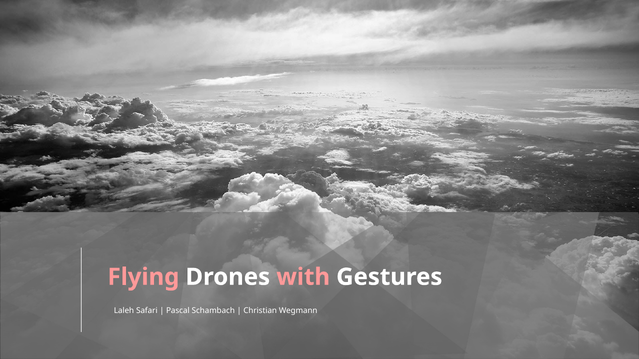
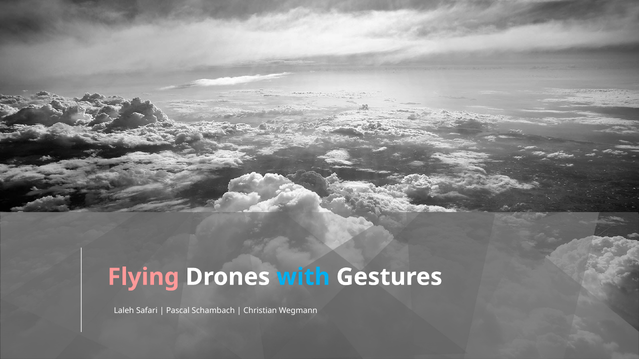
with colour: pink -> light blue (303, 277)
